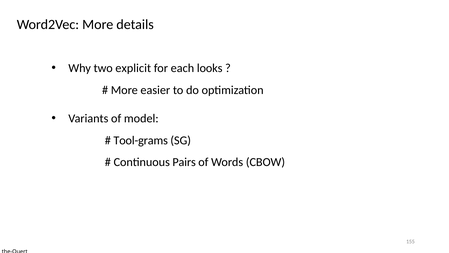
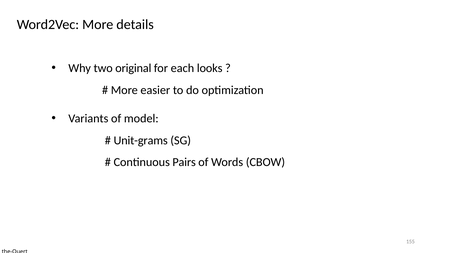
explicit: explicit -> original (133, 68)
Tool-grams: Tool-grams -> Unit-grams (141, 140)
